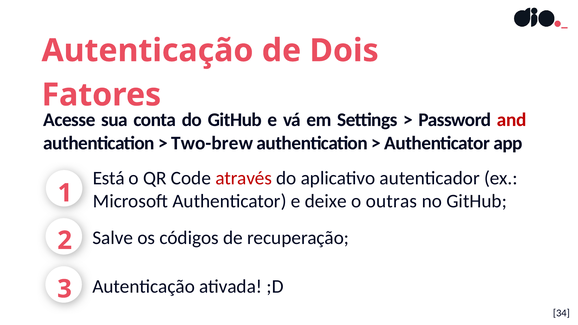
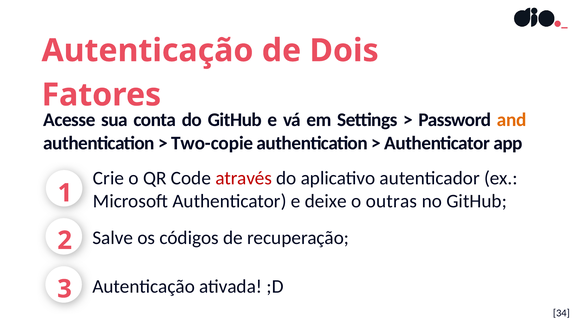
and colour: red -> orange (512, 120)
Two-brew: Two-brew -> Two-copie (212, 143)
Está: Está -> Crie (109, 178)
